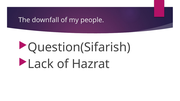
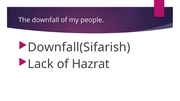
Question(Sifarish: Question(Sifarish -> Downfall(Sifarish (79, 47)
